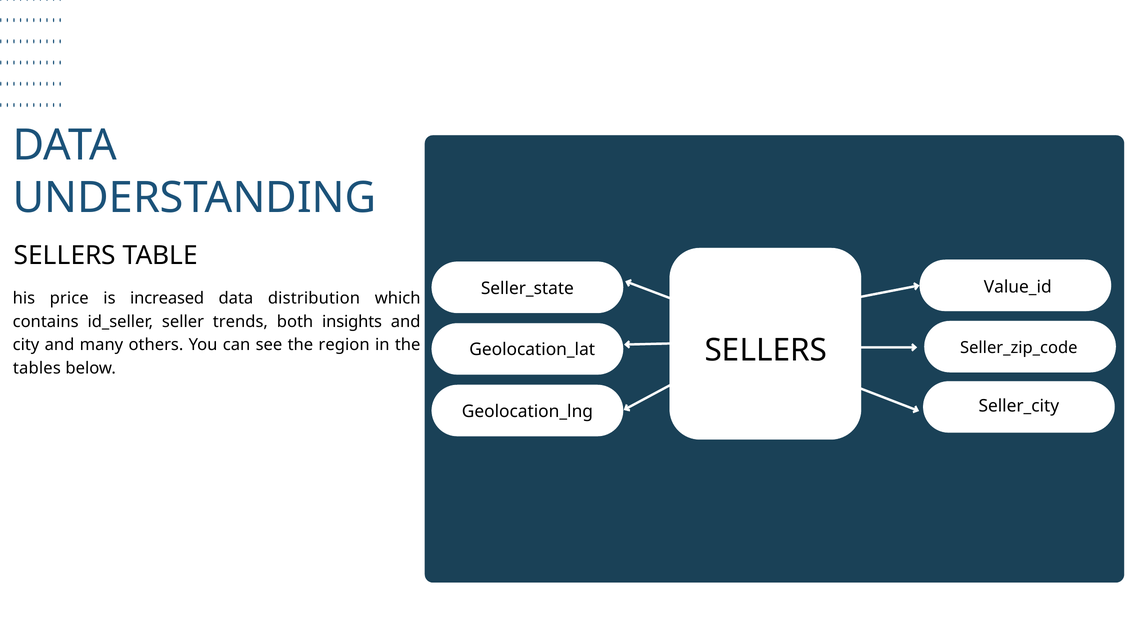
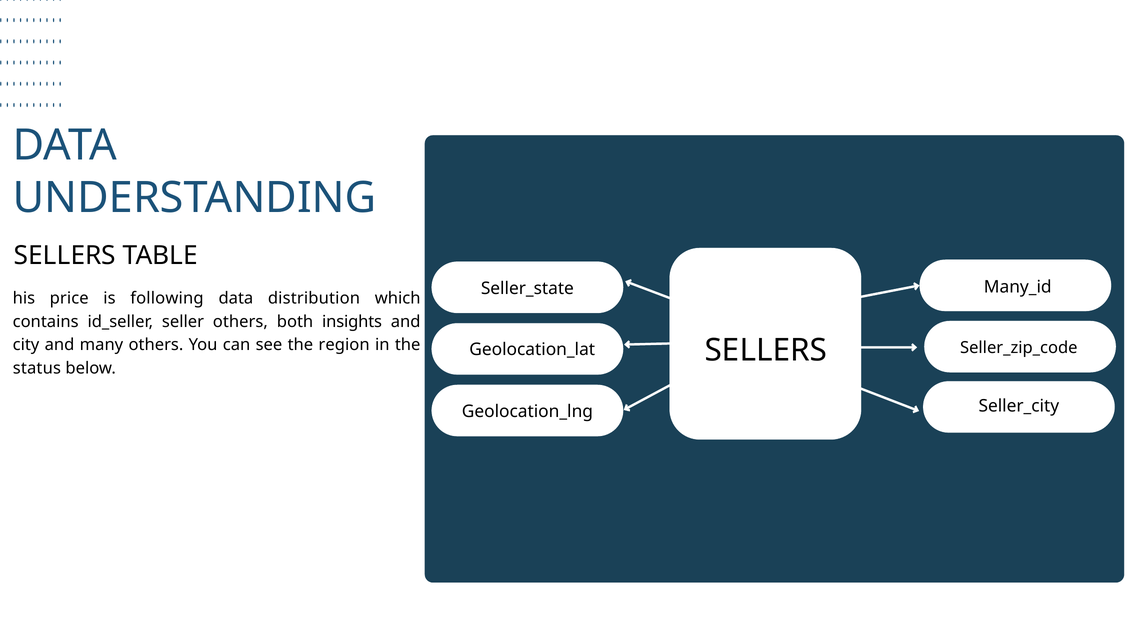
Value_id: Value_id -> Many_id (1018, 287)
increased: increased -> following (167, 298)
seller trends: trends -> others (240, 322)
tables: tables -> status (37, 368)
